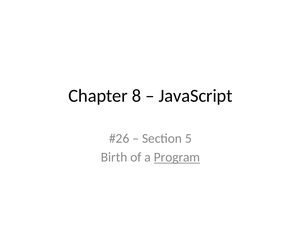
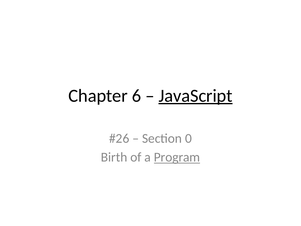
8: 8 -> 6 (137, 96)
JavaScript underline: none -> present (196, 96)
5: 5 -> 0 (188, 138)
